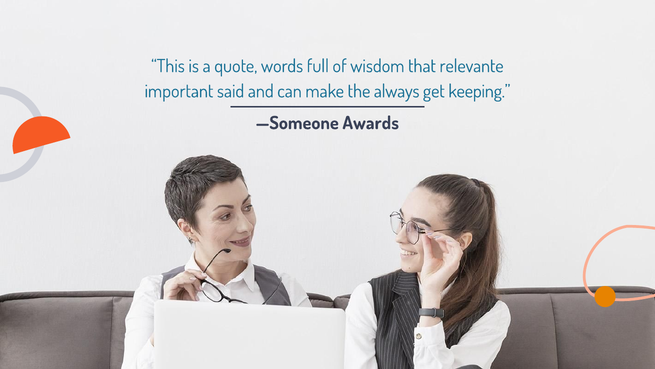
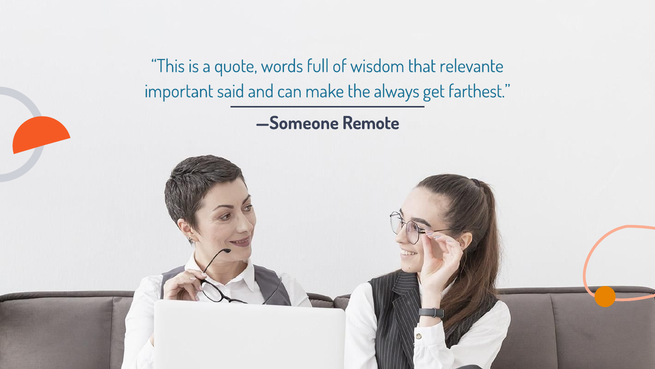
keeping: keeping -> farthest (479, 91)
Awards: Awards -> Remote (371, 123)
